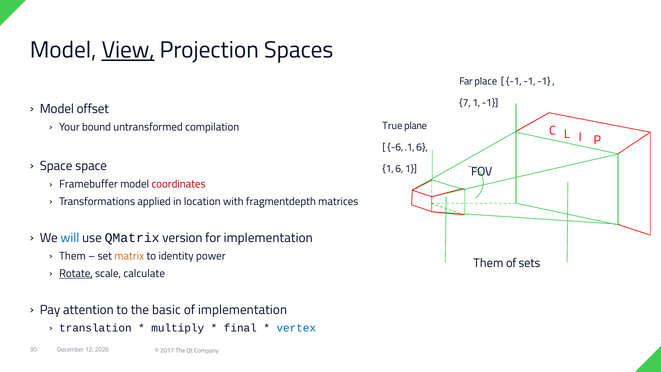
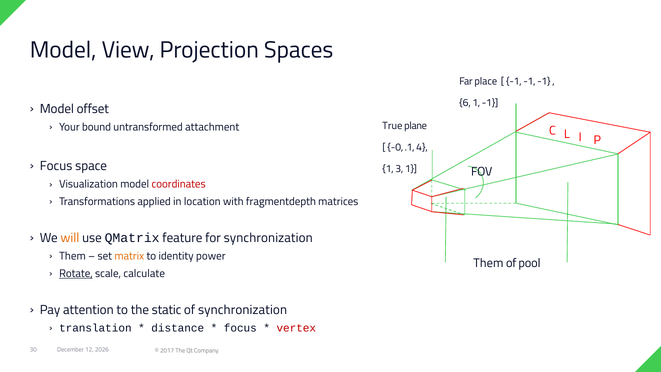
View underline: present -> none (128, 50)
7: 7 -> 6 (465, 103)
compilation: compilation -> attachment (212, 127)
-6: -6 -> -0 (395, 147)
.1 6: 6 -> 4 (422, 147)
Space: Space -> Focus (56, 166)
1 6: 6 -> 3 (399, 169)
Framebuffer: Framebuffer -> Visualization (89, 184)
will colour: blue -> orange (70, 238)
version: version -> feature (182, 238)
for implementation: implementation -> synchronization (268, 238)
sets: sets -> pool (529, 263)
basic: basic -> static (167, 310)
of implementation: implementation -> synchronization (243, 310)
multiply: multiply -> distance (178, 328)
final: final -> focus (240, 328)
vertex colour: blue -> red (296, 328)
